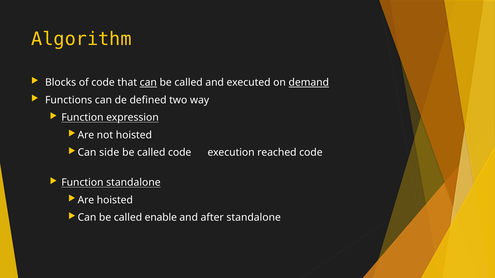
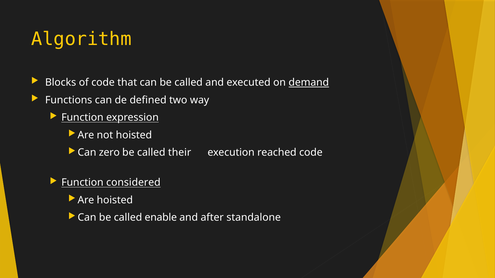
can underline: present -> none (148, 83)
side: side -> zero (109, 153)
called code: code -> their (180, 153)
Function standalone: standalone -> considered (133, 183)
